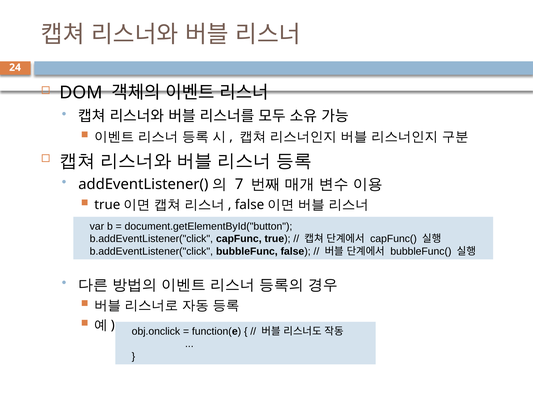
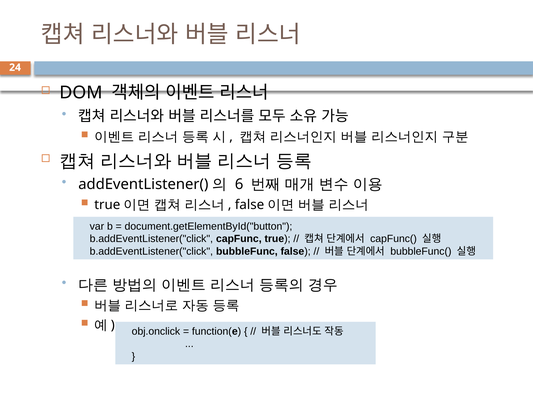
7: 7 -> 6 (239, 184)
